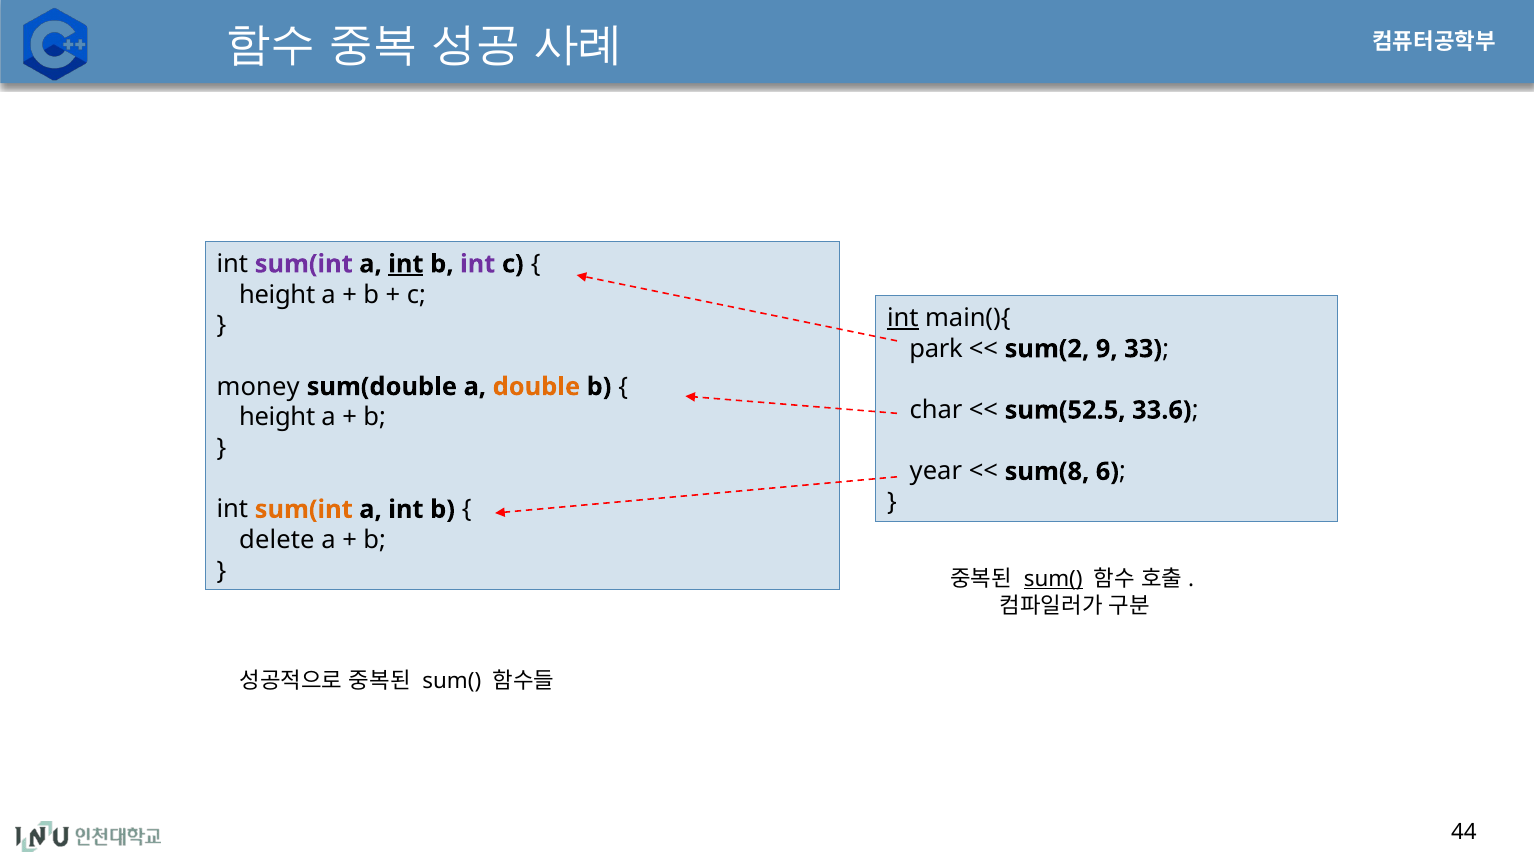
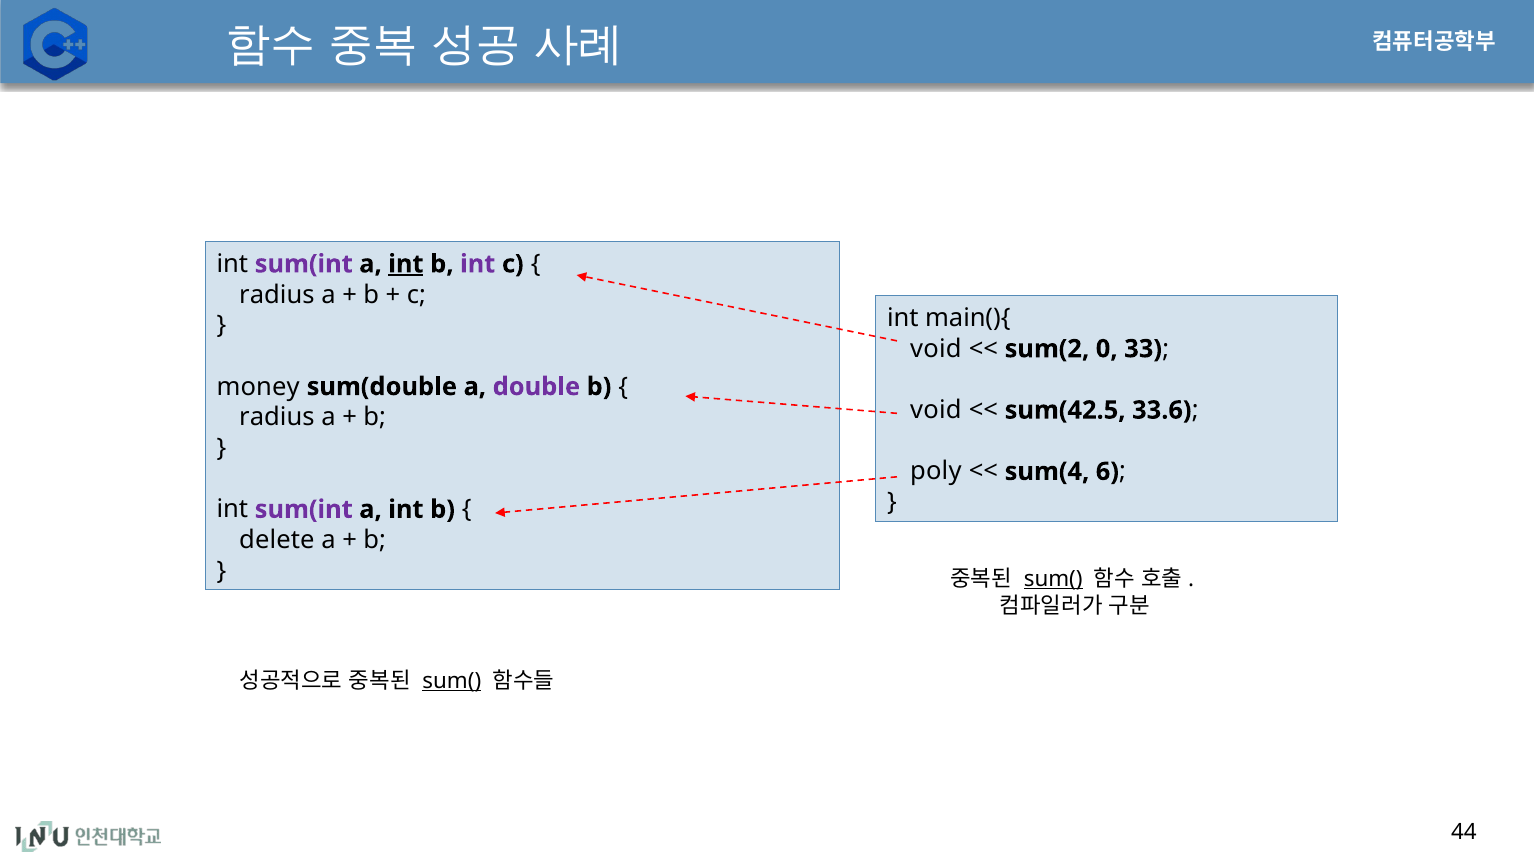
height: height -> radius (277, 295)
int underline: present -> none (903, 318)
park: park -> void (936, 349)
9: 9 -> 0 (1107, 349)
double colour: orange -> purple (536, 387)
char: char -> void (936, 410)
sum(52.5: sum(52.5 -> sum(42.5 (1065, 410)
height: height -> radius (277, 417)
year: year -> poly (936, 471)
sum(8: sum(8 -> sum(4 (1047, 471)
sum(int colour: orange -> purple (304, 509)
sum( underline: none -> present (452, 681)
